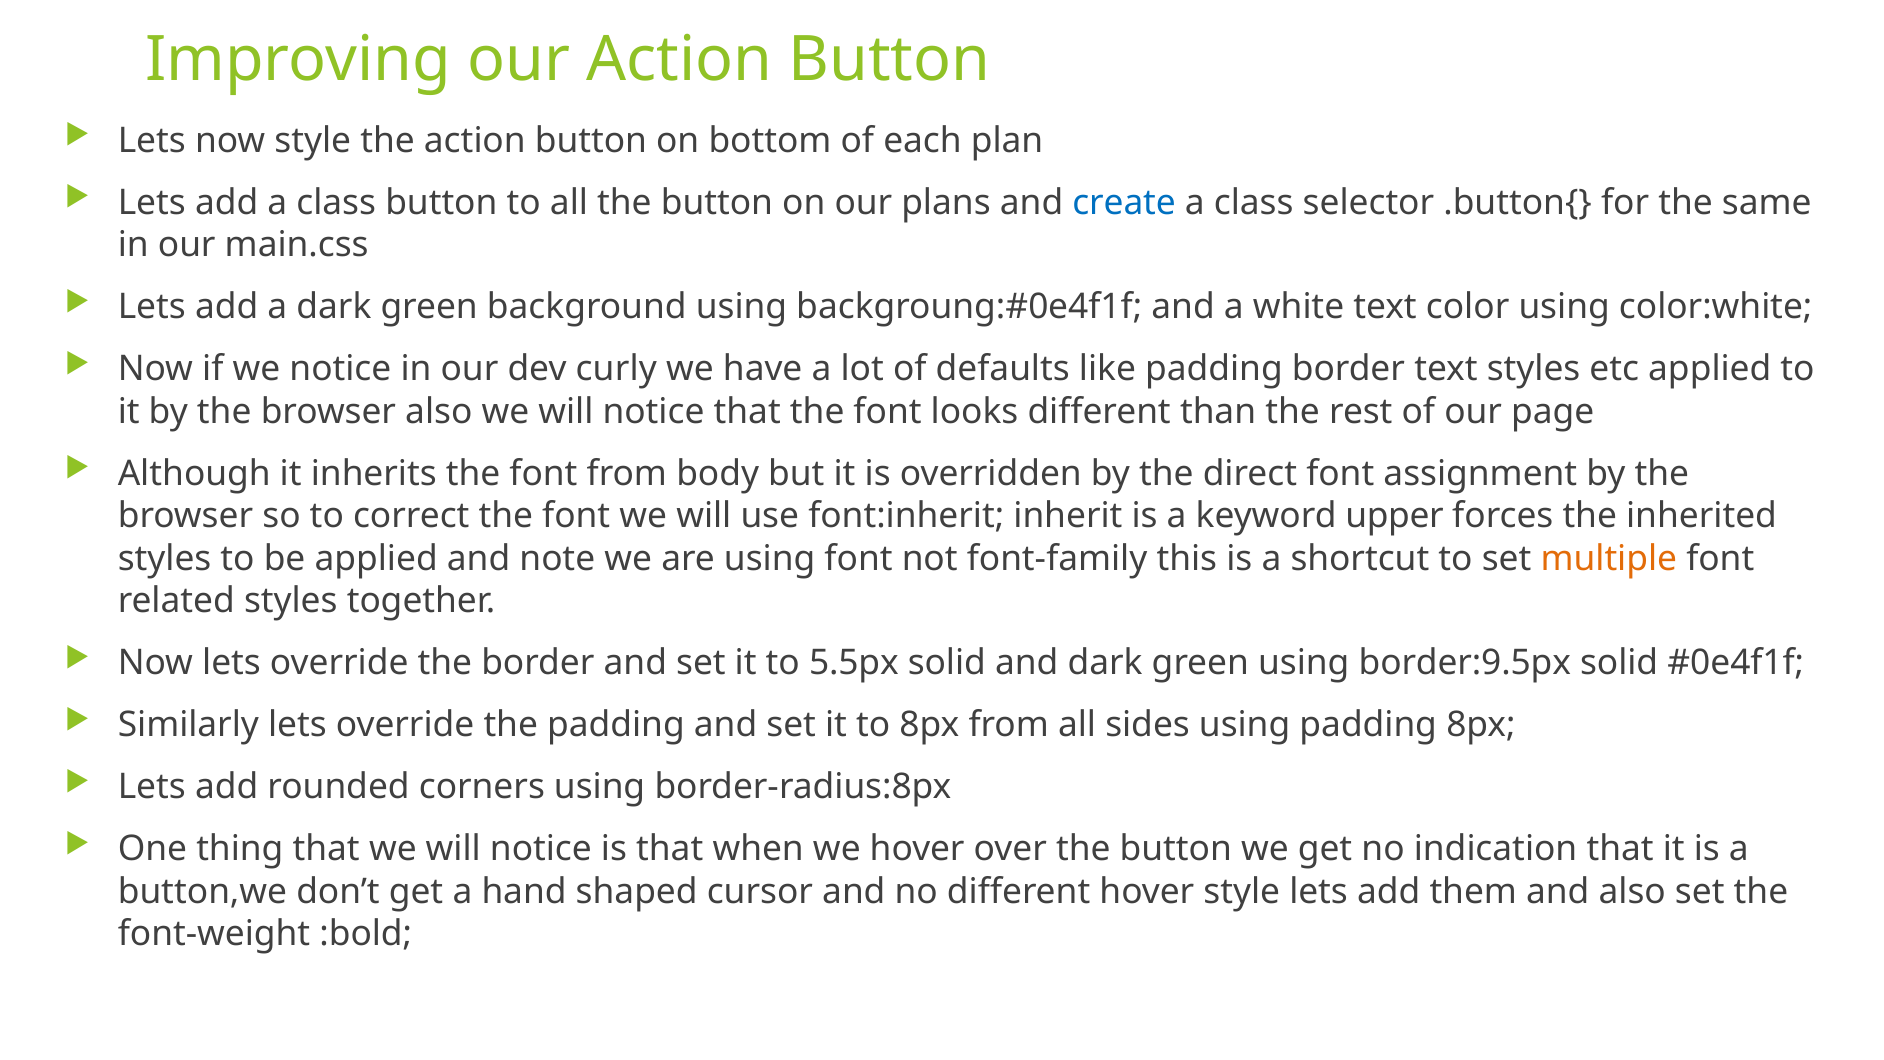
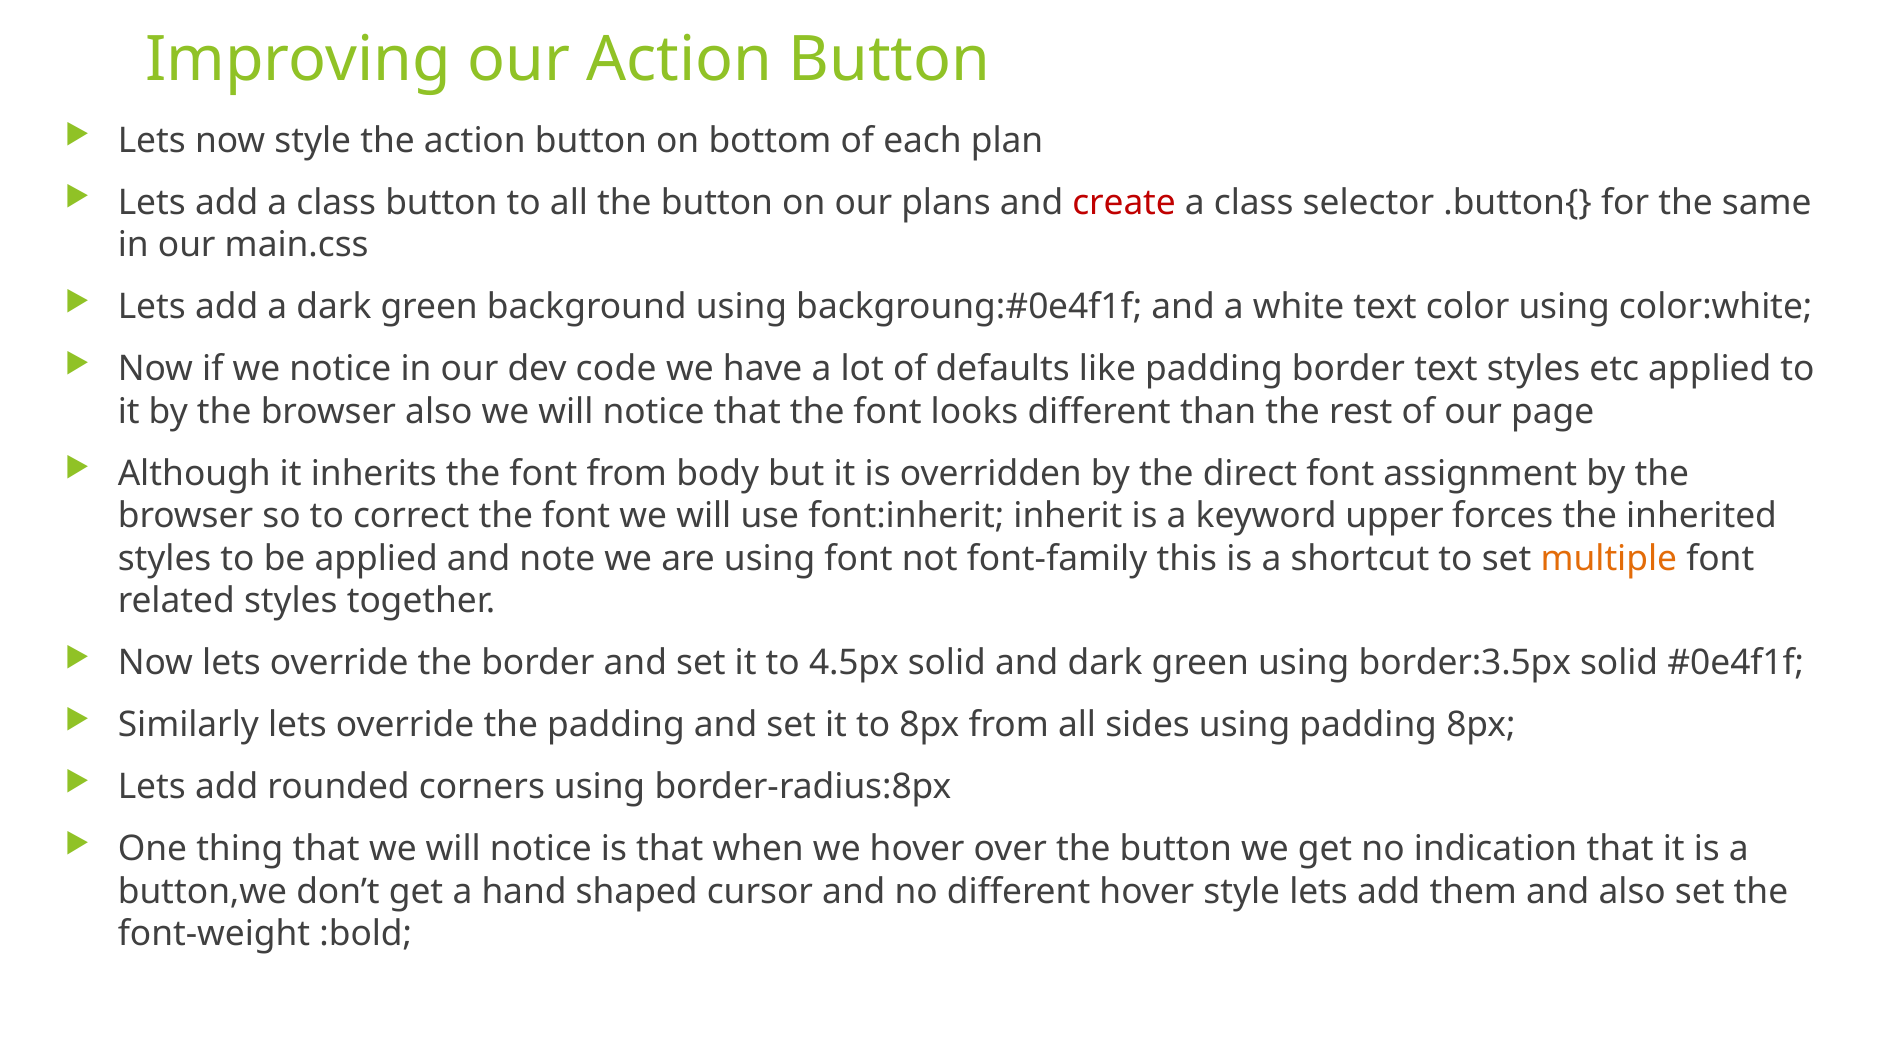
create colour: blue -> red (1124, 203)
curly: curly -> code (616, 369)
5.5px: 5.5px -> 4.5px (854, 663)
border:9.5px: border:9.5px -> border:3.5px (1465, 663)
